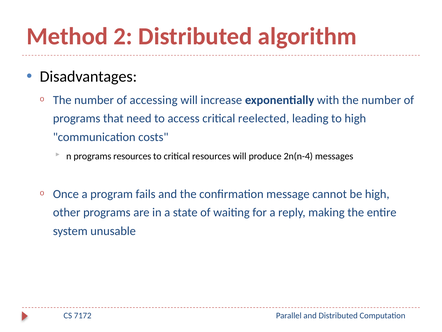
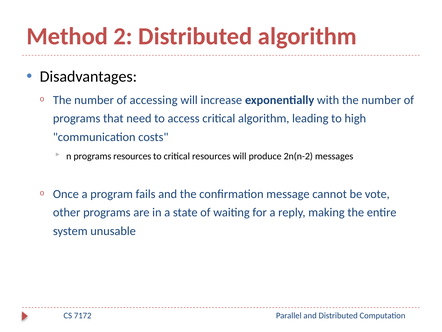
critical reelected: reelected -> algorithm (264, 118)
2n(n-4: 2n(n-4 -> 2n(n-2 (298, 156)
be high: high -> vote (377, 194)
